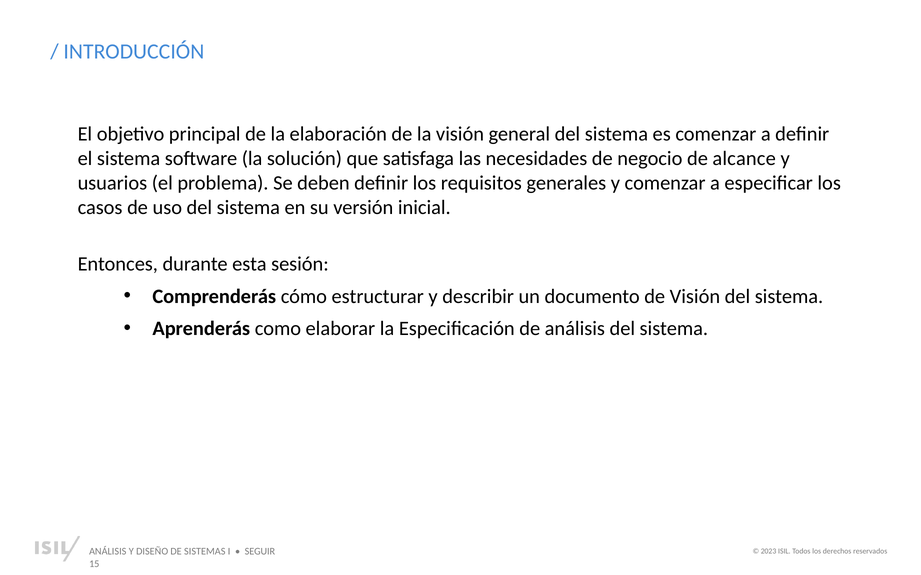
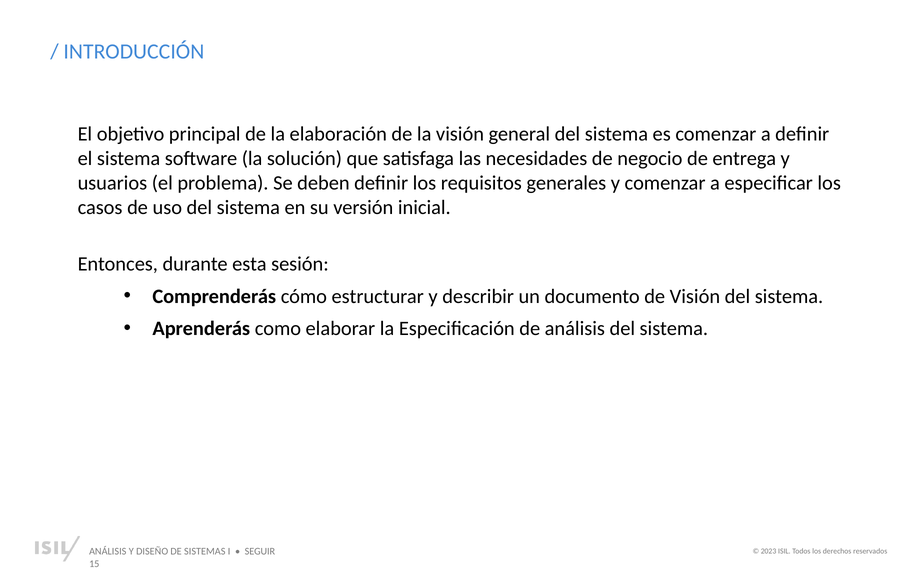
alcance: alcance -> entrega (744, 159)
